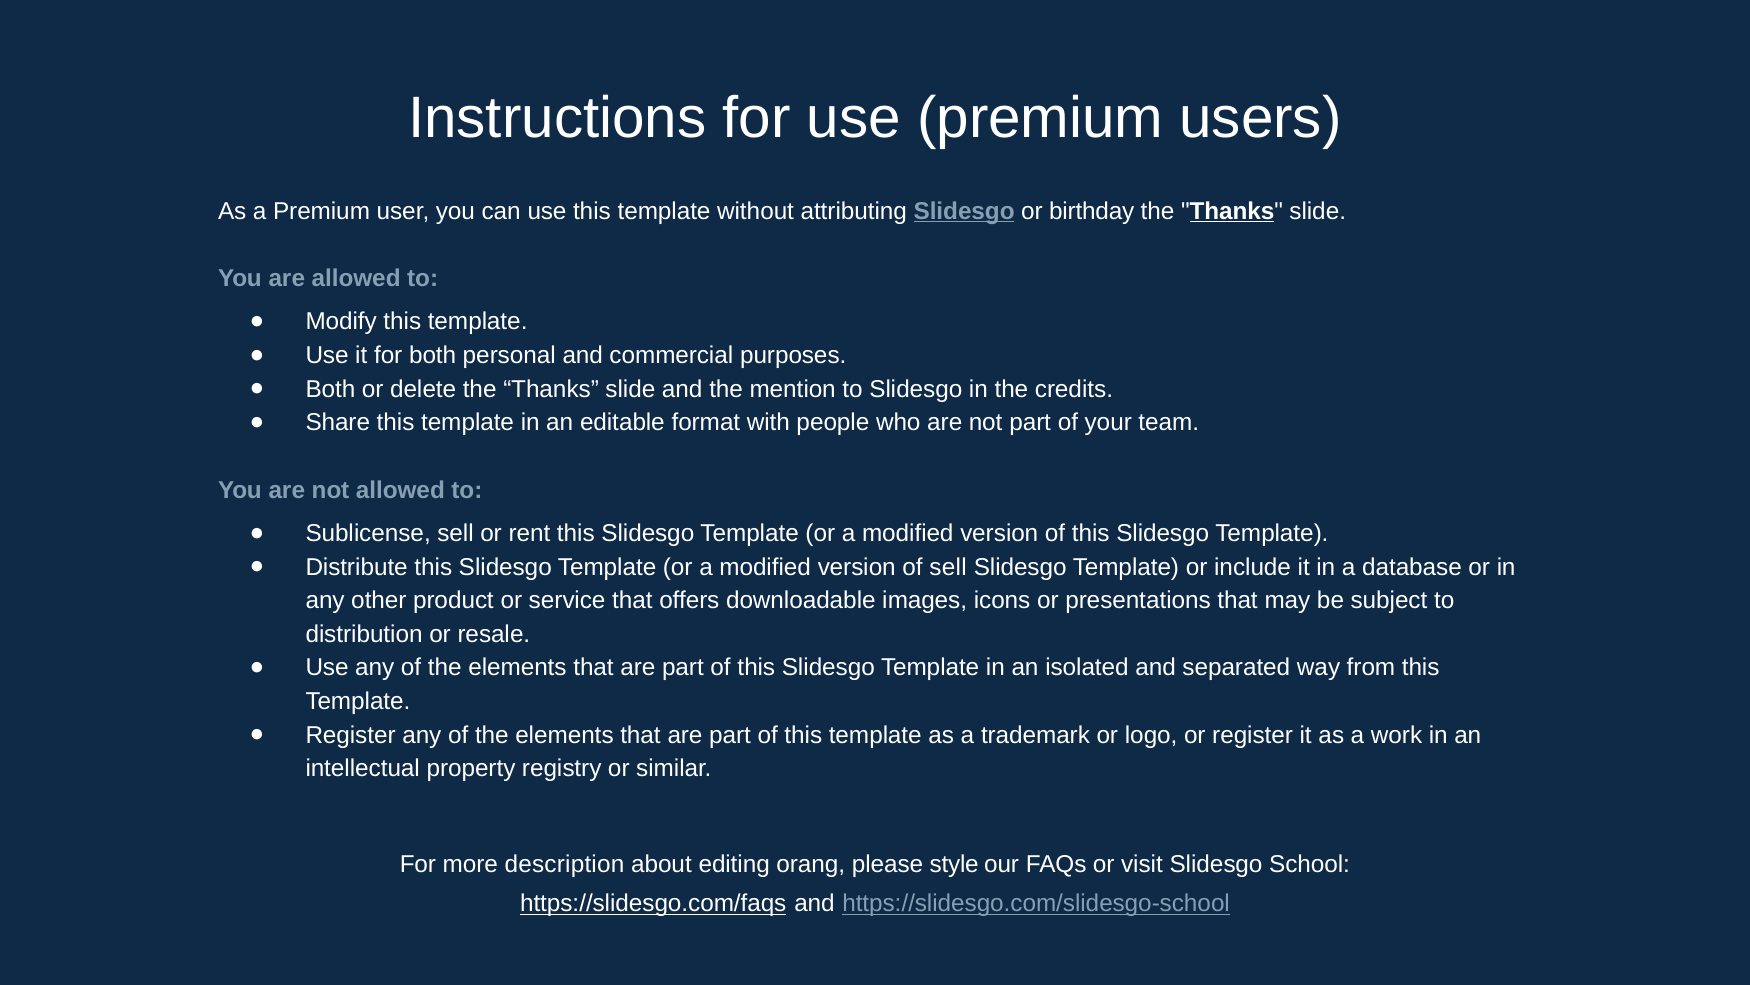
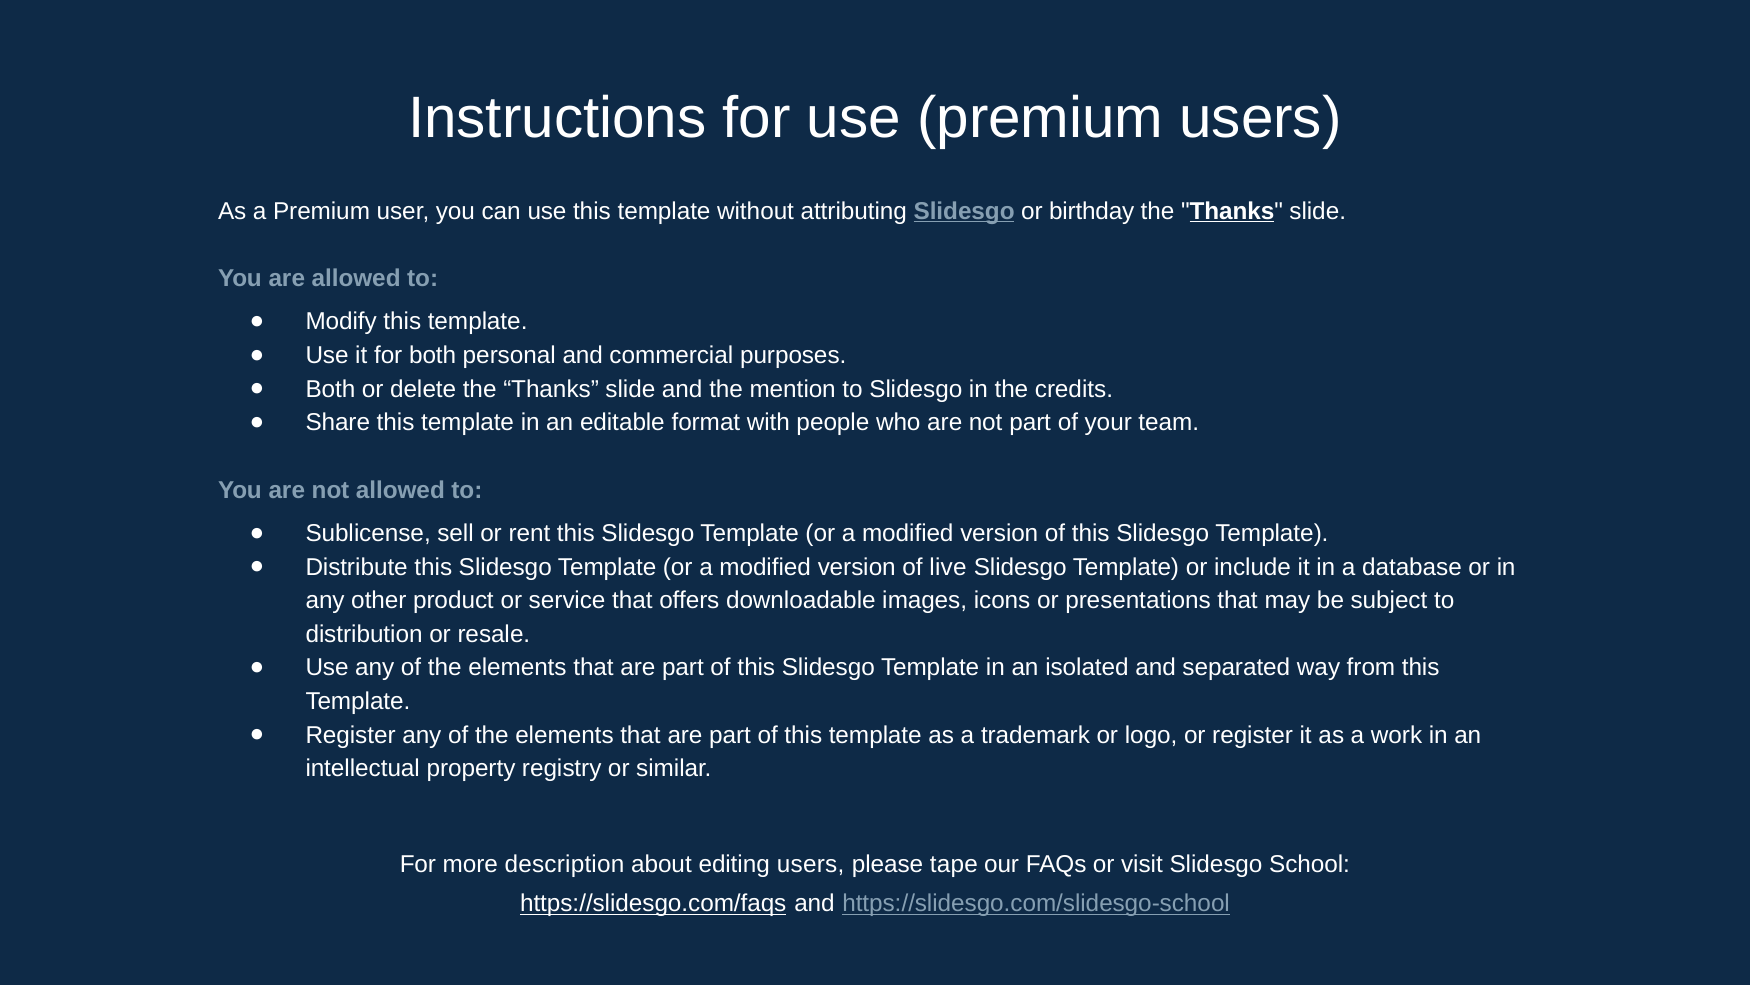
of sell: sell -> live (948, 567)
editing orang: orang -> users (811, 864)
style: style -> tape (954, 864)
